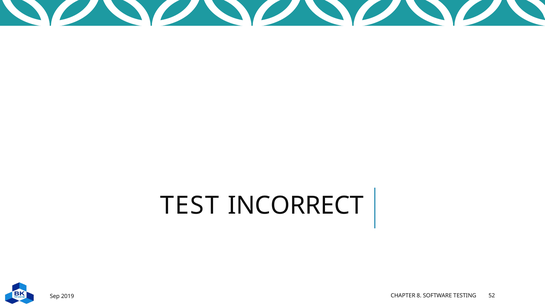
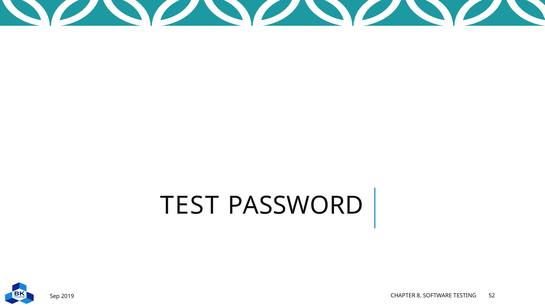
INCORRECT: INCORRECT -> PASSWORD (296, 205)
